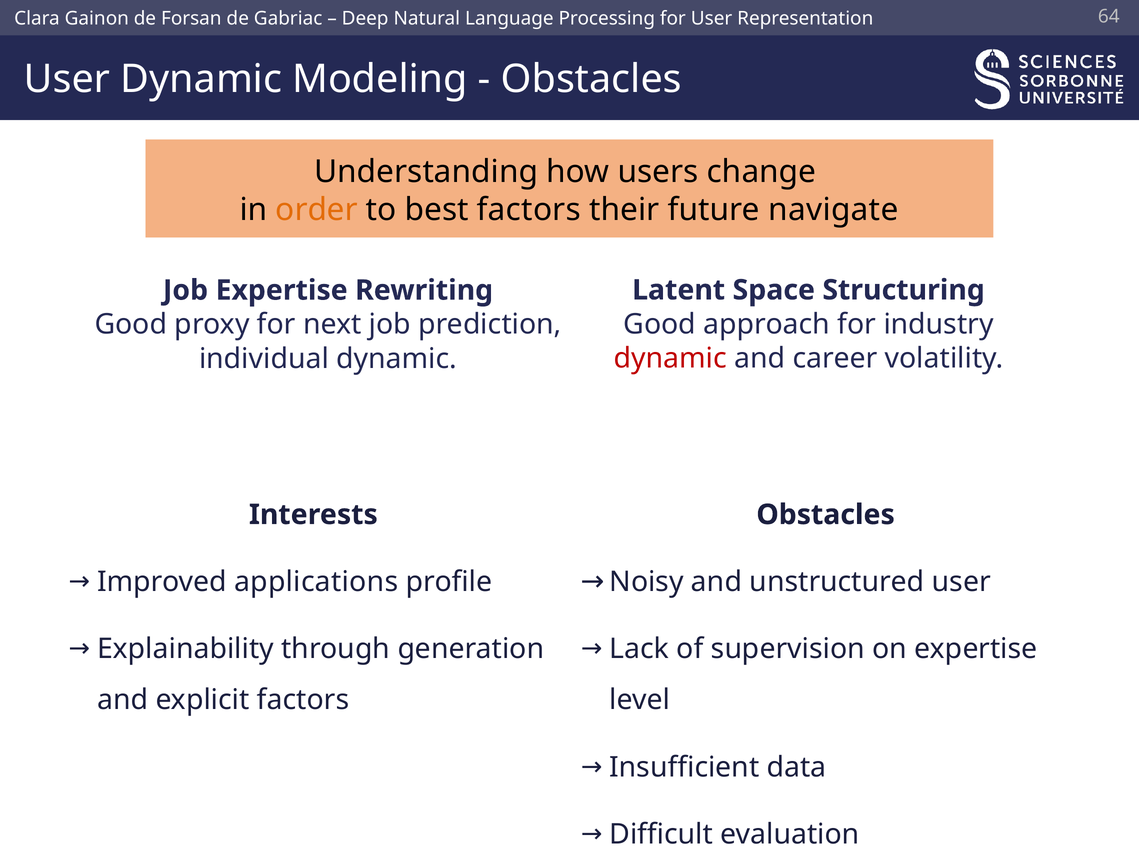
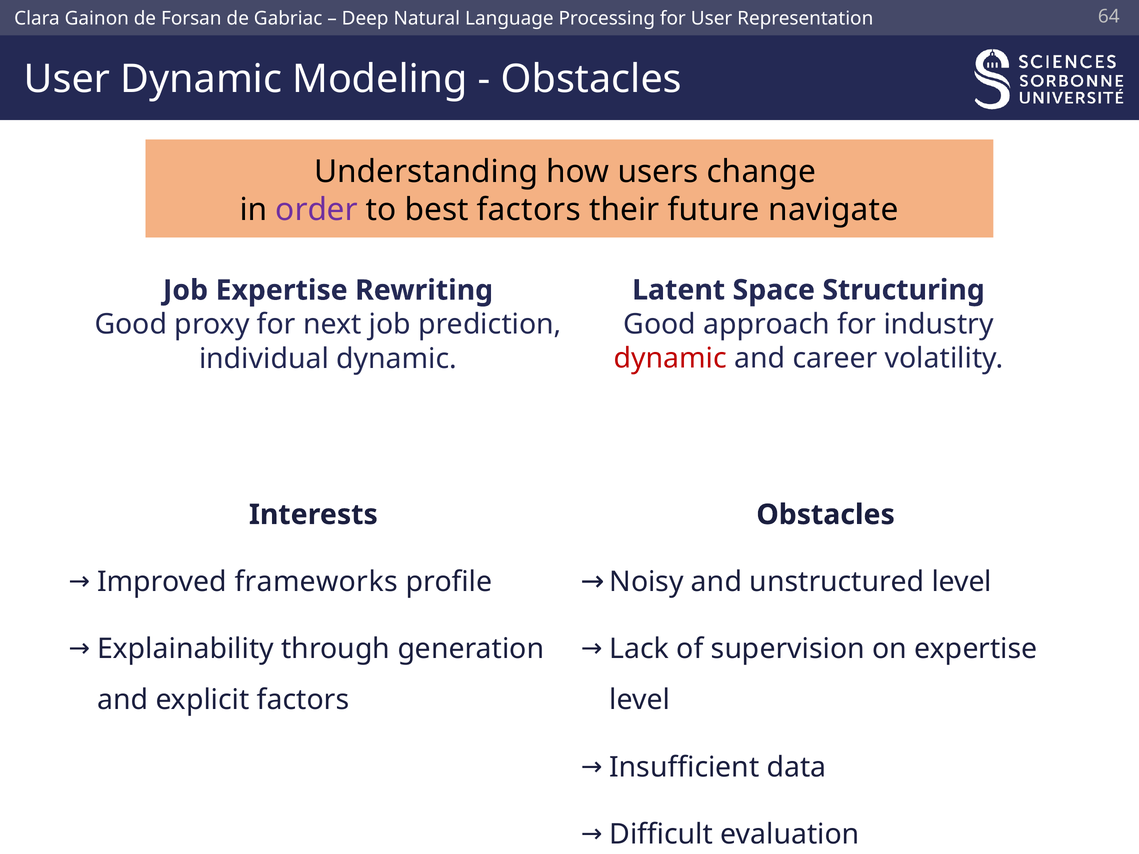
order colour: orange -> purple (317, 210)
unstructured user: user -> level (962, 582)
applications: applications -> frameworks (316, 582)
